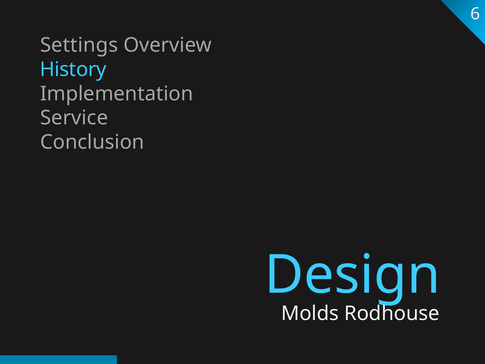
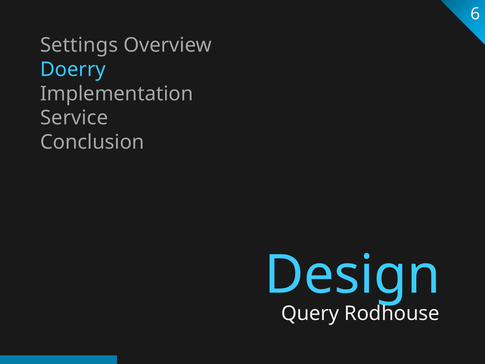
History: History -> Doerry (73, 69)
Molds: Molds -> Query (310, 313)
